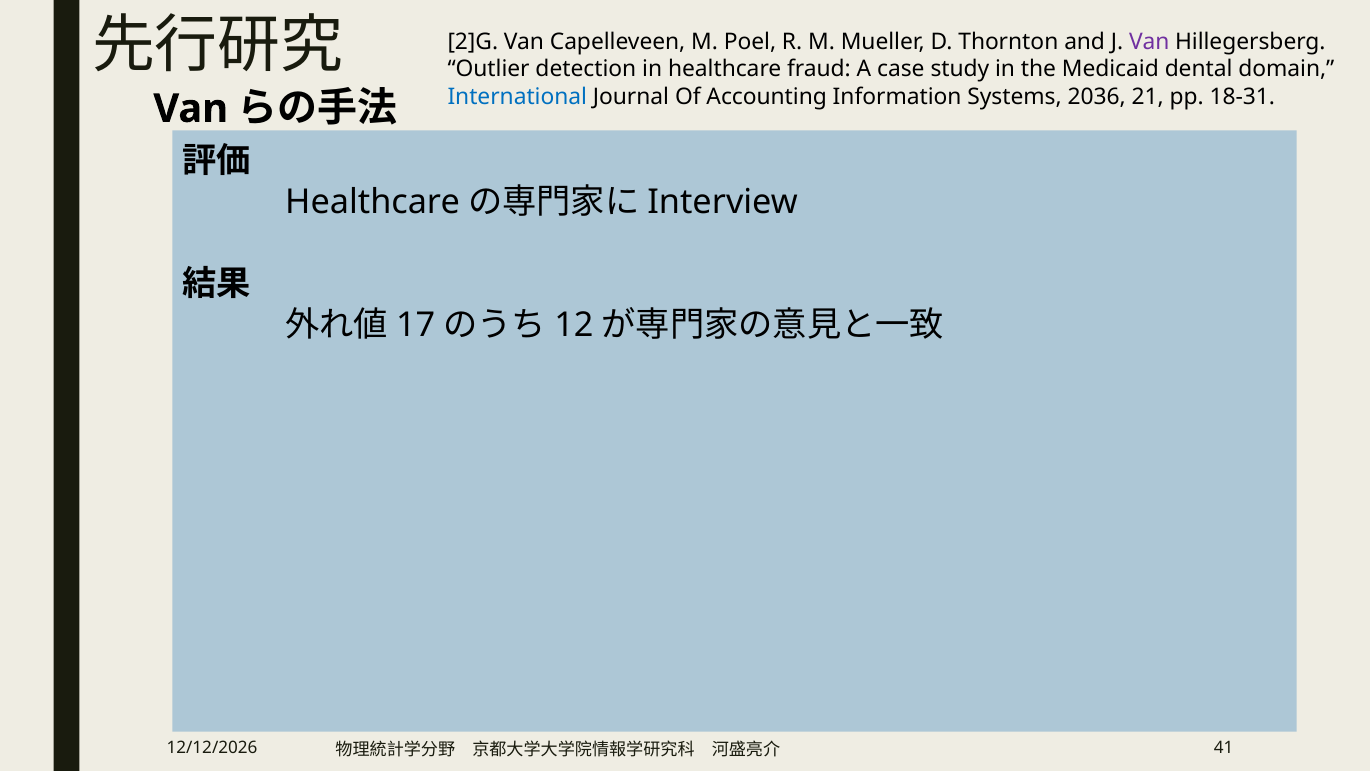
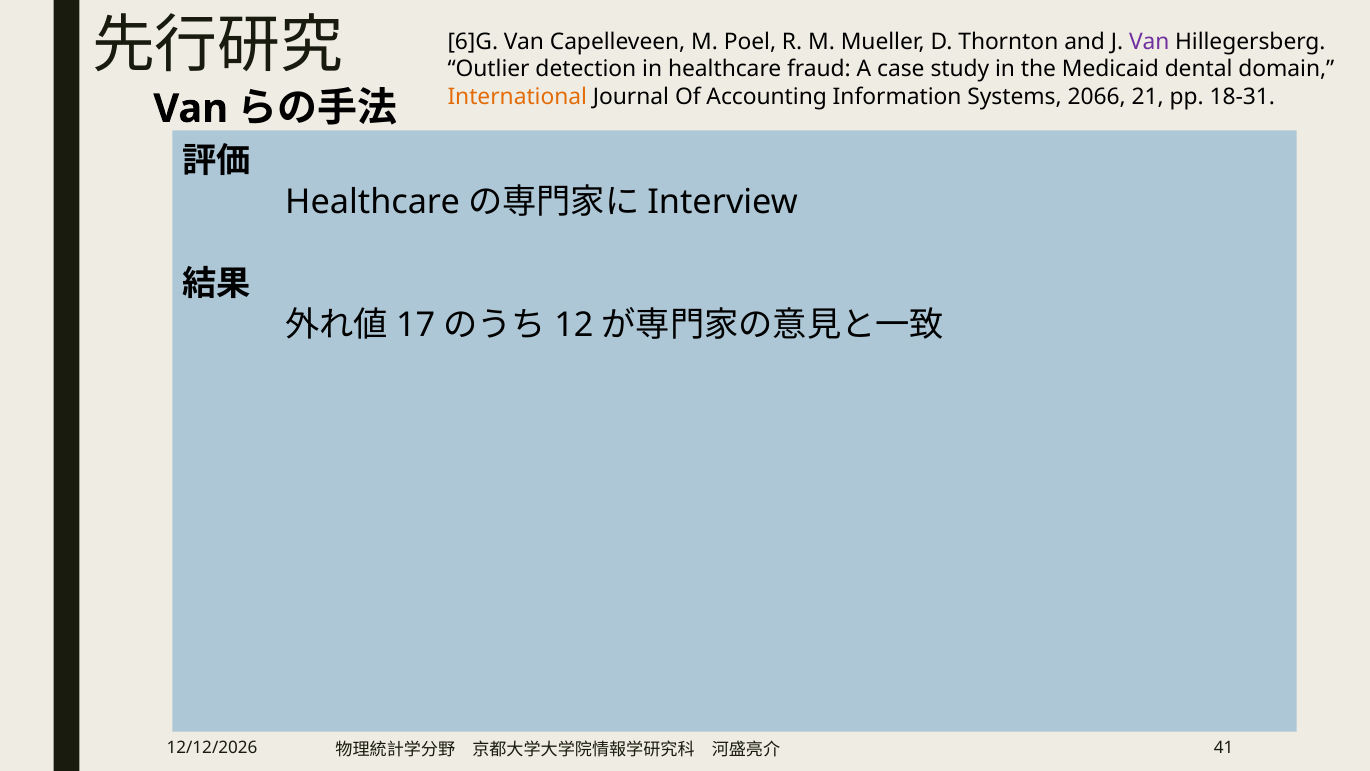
2]G: 2]G -> 6]G (473, 42)
International colour: blue -> orange (517, 97)
2036: 2036 -> 2066 (1097, 97)
